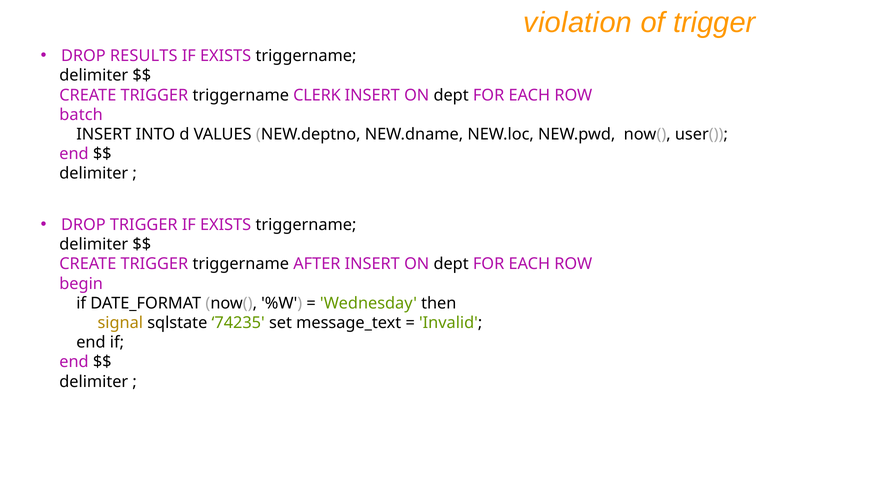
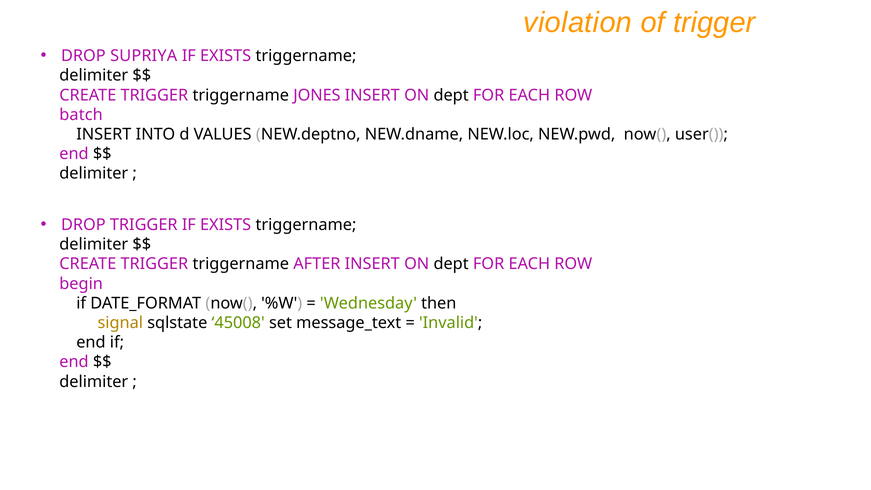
RESULTS: RESULTS -> SUPRIYA (144, 56)
CLERK: CLERK -> JONES (317, 95)
74235: 74235 -> 45008 (238, 323)
